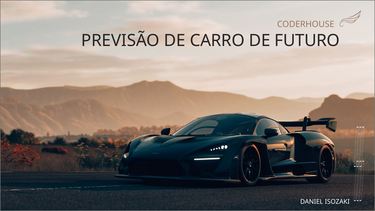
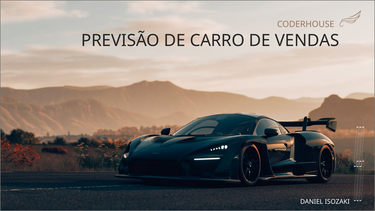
FUTURO: FUTURO -> VENDAS (307, 41)
